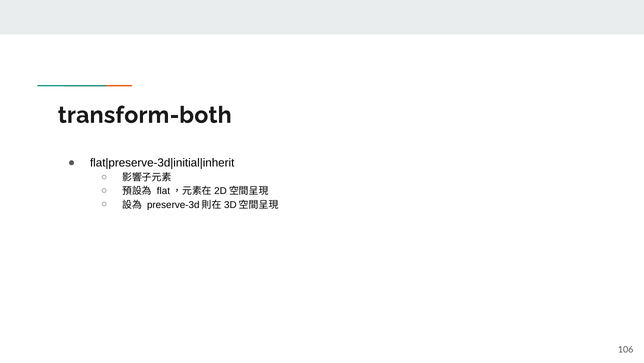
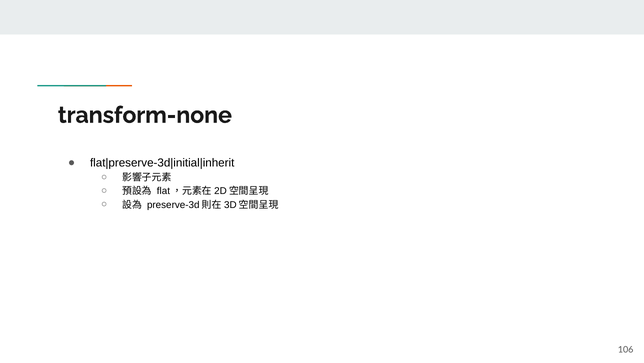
transform-both: transform-both -> transform-none (145, 115)
